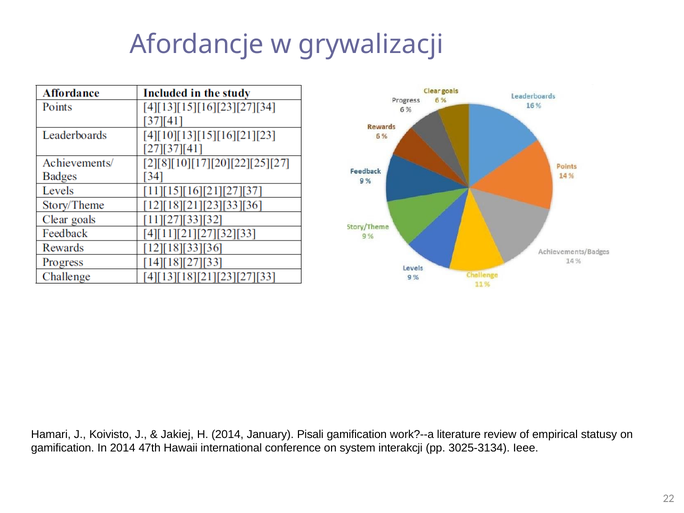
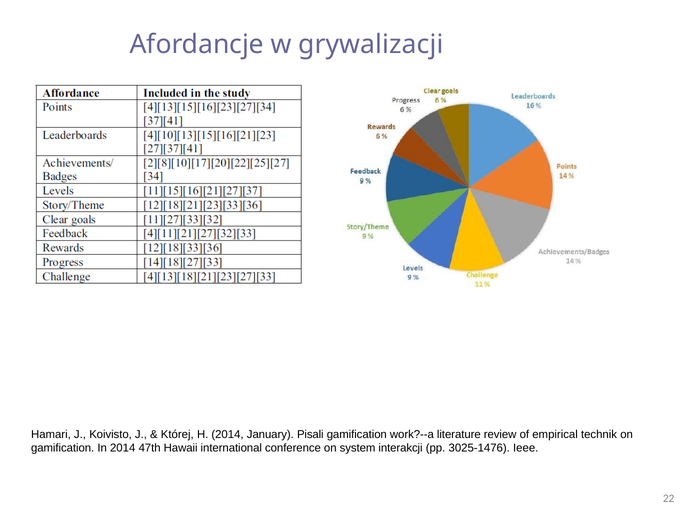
Jakiej: Jakiej -> Której (177, 434)
statusy: statusy -> technik (599, 434)
3025-3134: 3025-3134 -> 3025-1476 (479, 448)
